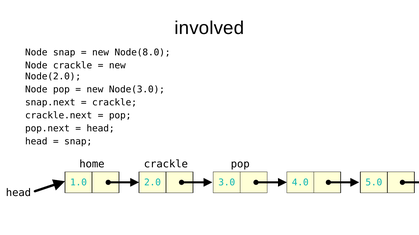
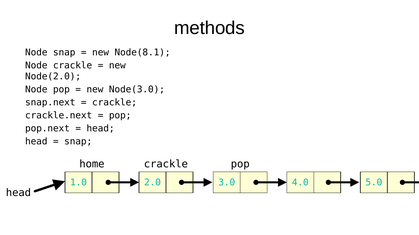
involved: involved -> methods (210, 28)
Node(8.0: Node(8.0 -> Node(8.1 (143, 52)
